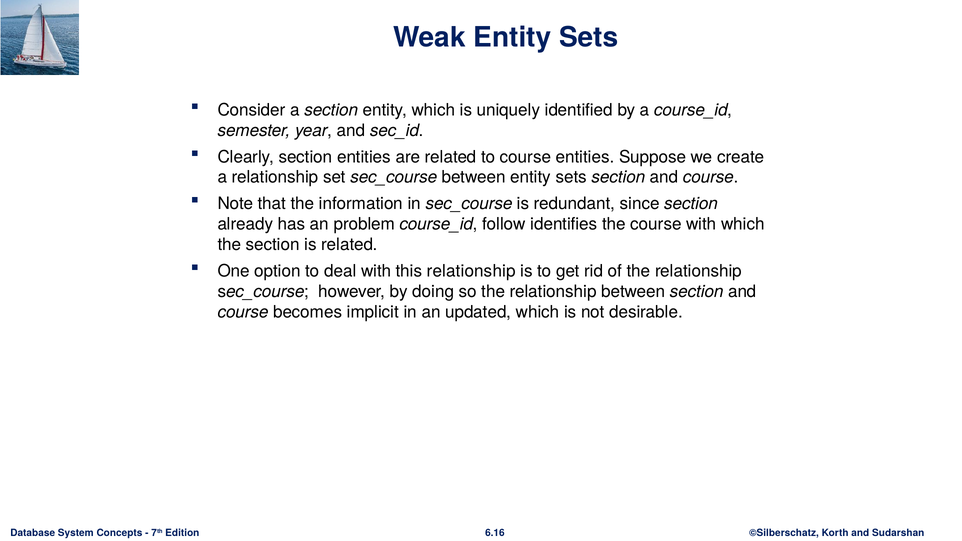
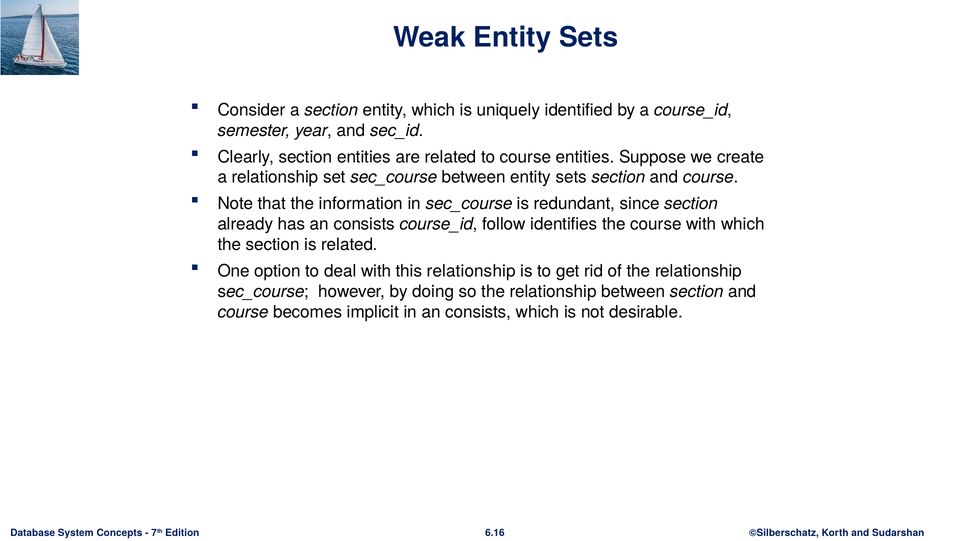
has an problem: problem -> consists (364, 224)
in an updated: updated -> consists (478, 312)
